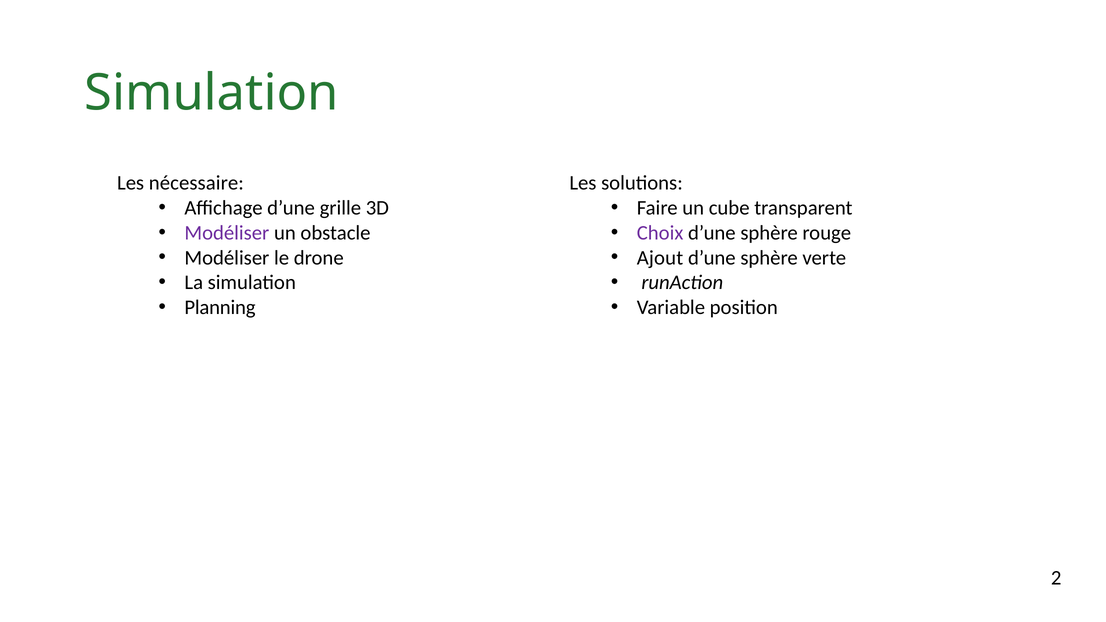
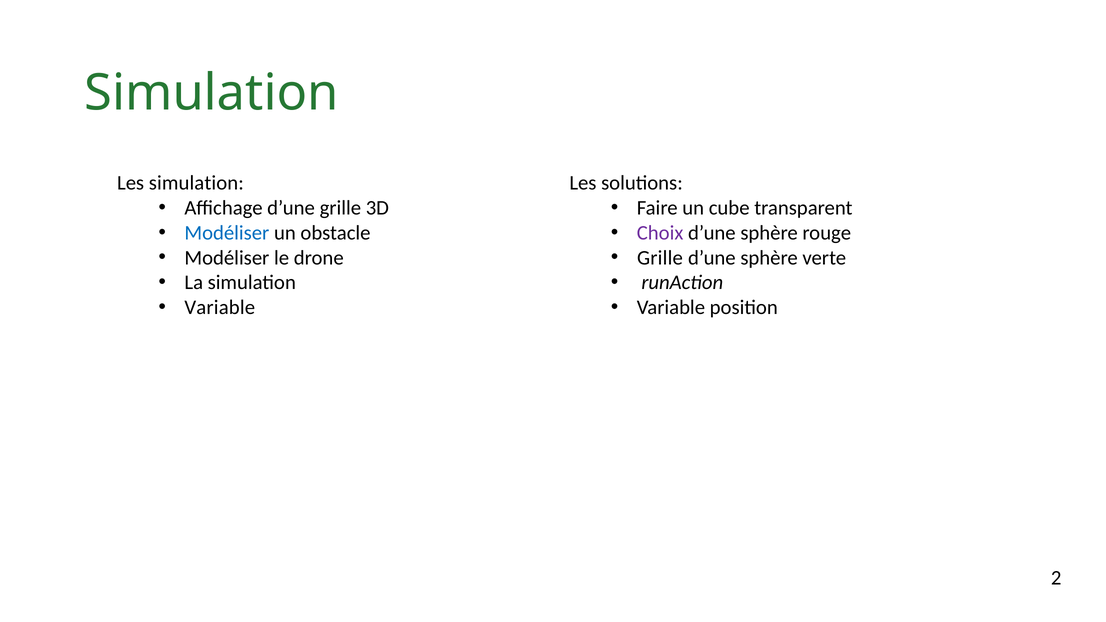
Les nécessaire: nécessaire -> simulation (196, 183)
Modéliser colour: purple -> blue (227, 233)
Ajout: Ajout -> Grille (660, 258)
Planning: Planning -> Variable (220, 308)
